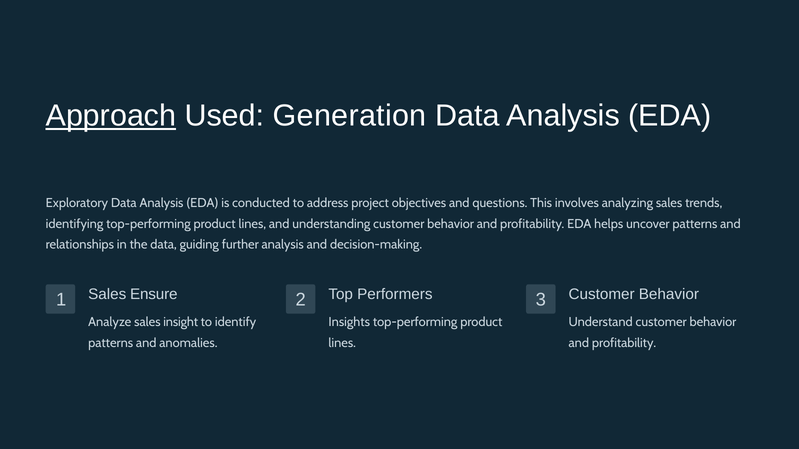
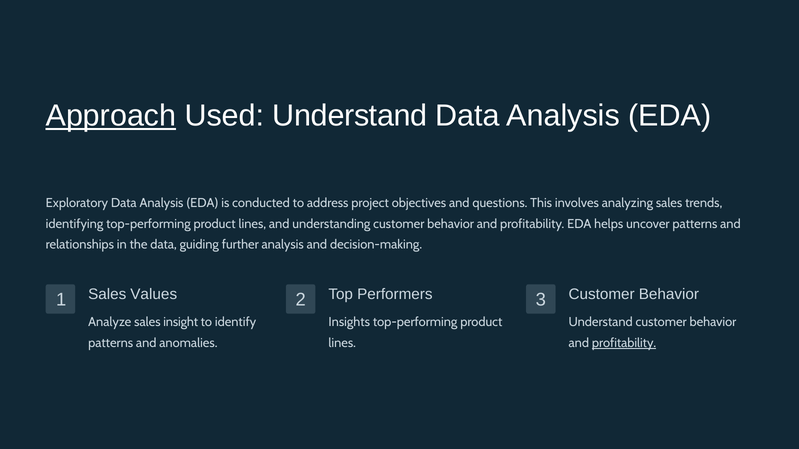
Used Generation: Generation -> Understand (350, 116)
Ensure: Ensure -> Values (154, 294)
profitability underline: none -> present (624, 343)
